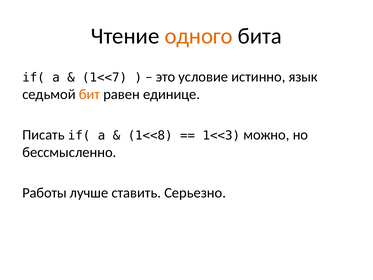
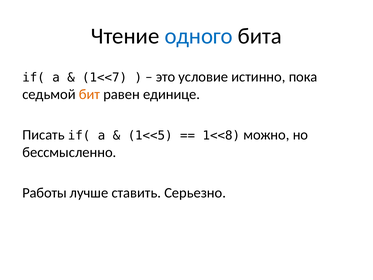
одного colour: orange -> blue (199, 36)
язык: язык -> пока (303, 77)
1<<8: 1<<8 -> 1<<5 (150, 135)
1<<3: 1<<3 -> 1<<8 (221, 135)
